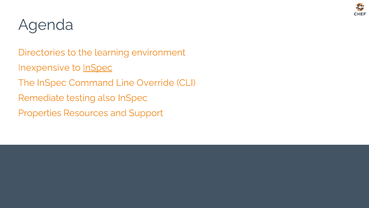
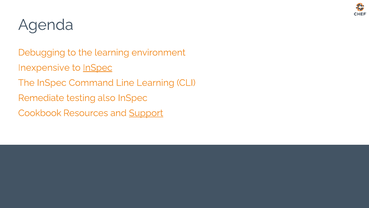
Directories: Directories -> Debugging (42, 52)
Line Override: Override -> Learning (155, 83)
Properties: Properties -> Cookbook (40, 113)
Support underline: none -> present (146, 113)
